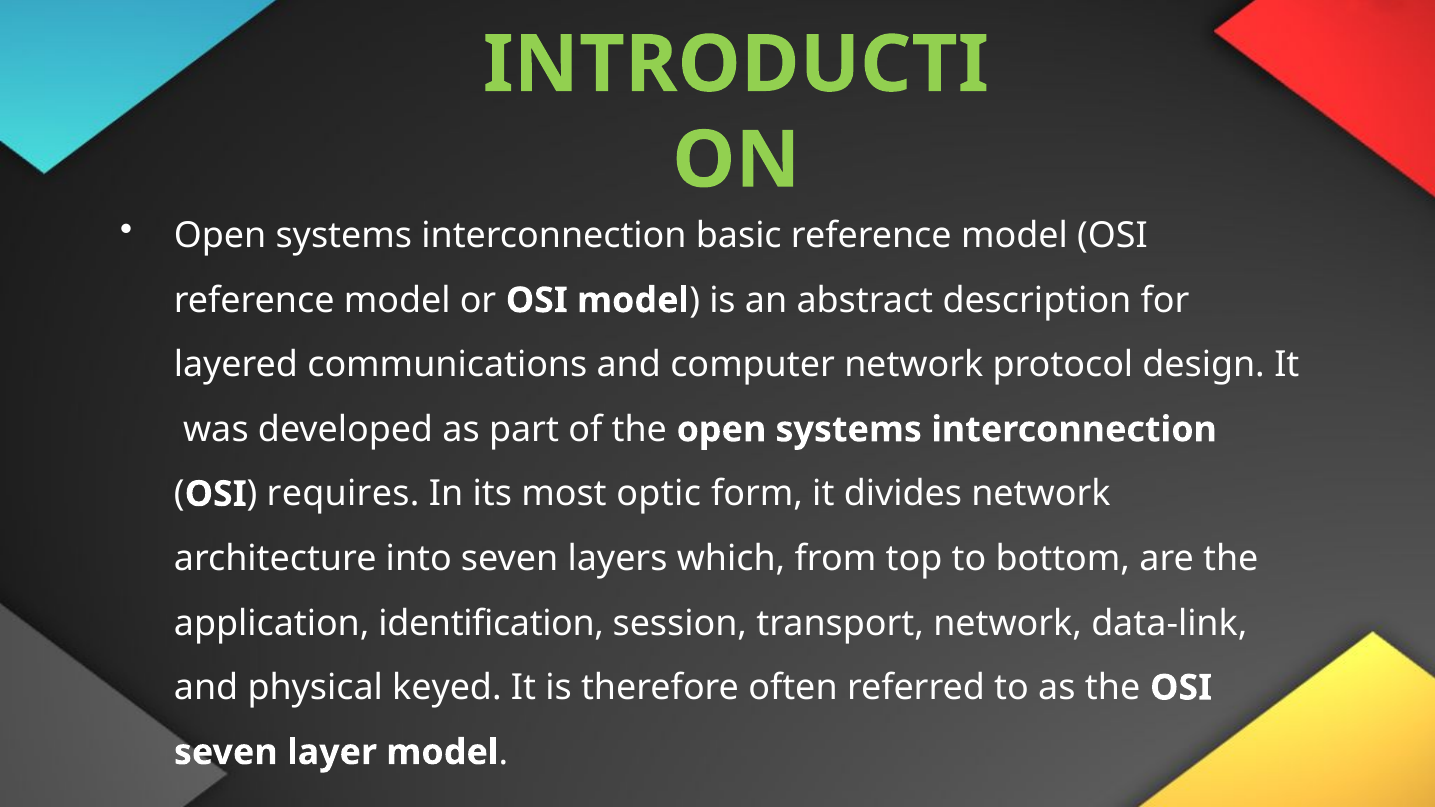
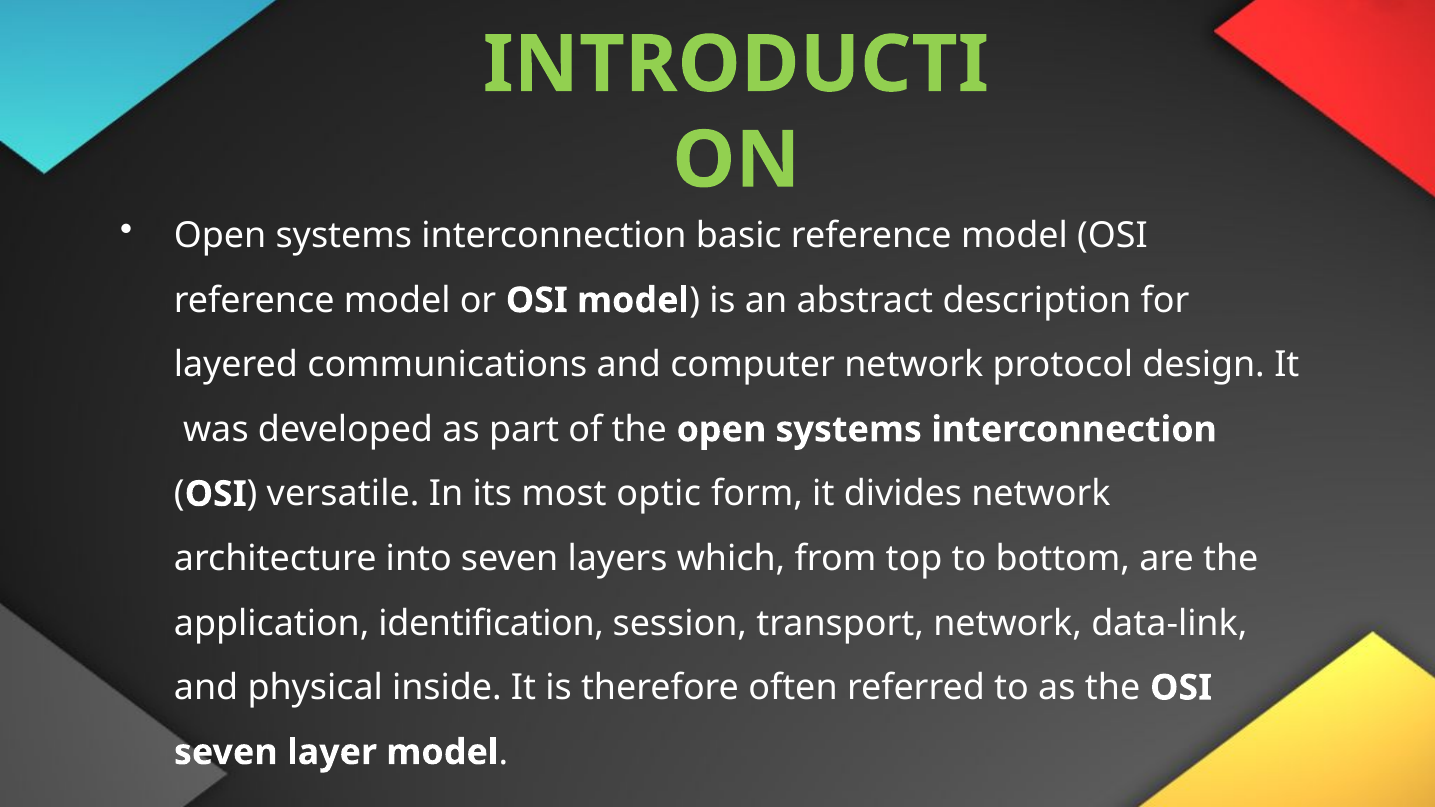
requires: requires -> versatile (343, 494)
keyed: keyed -> inside (447, 688)
